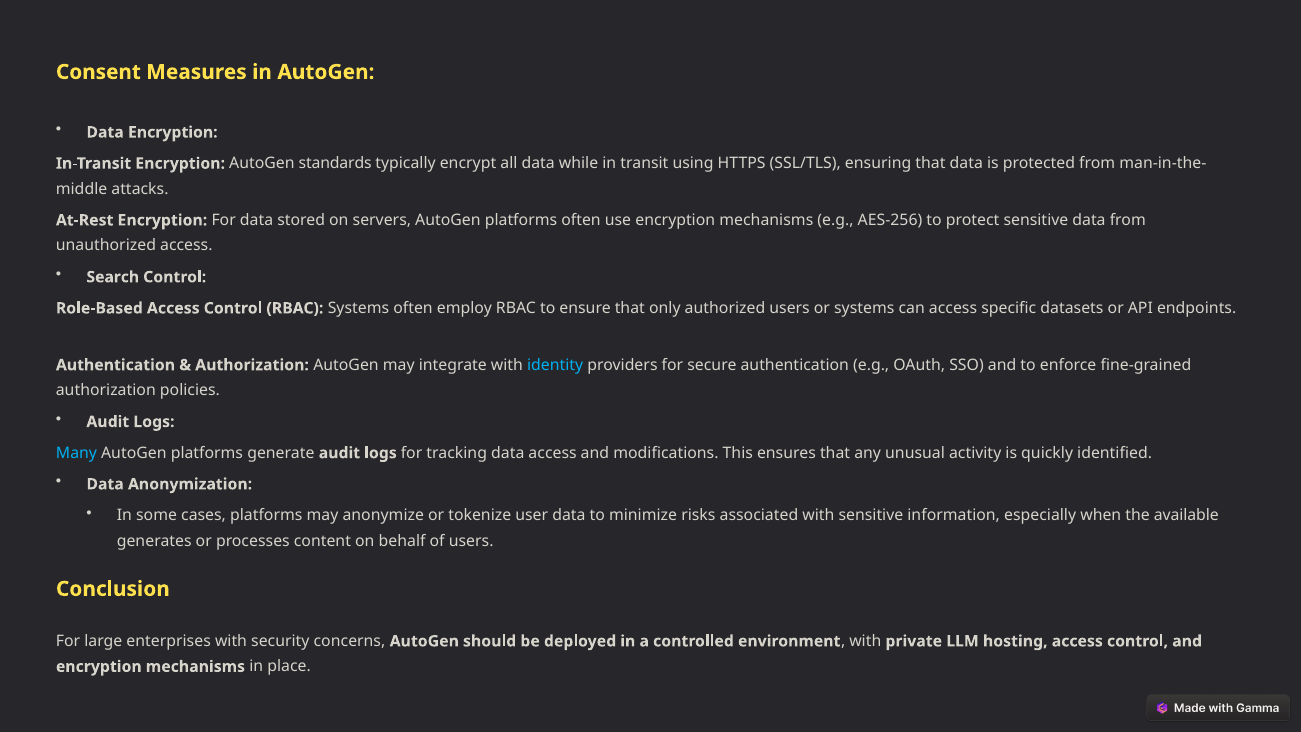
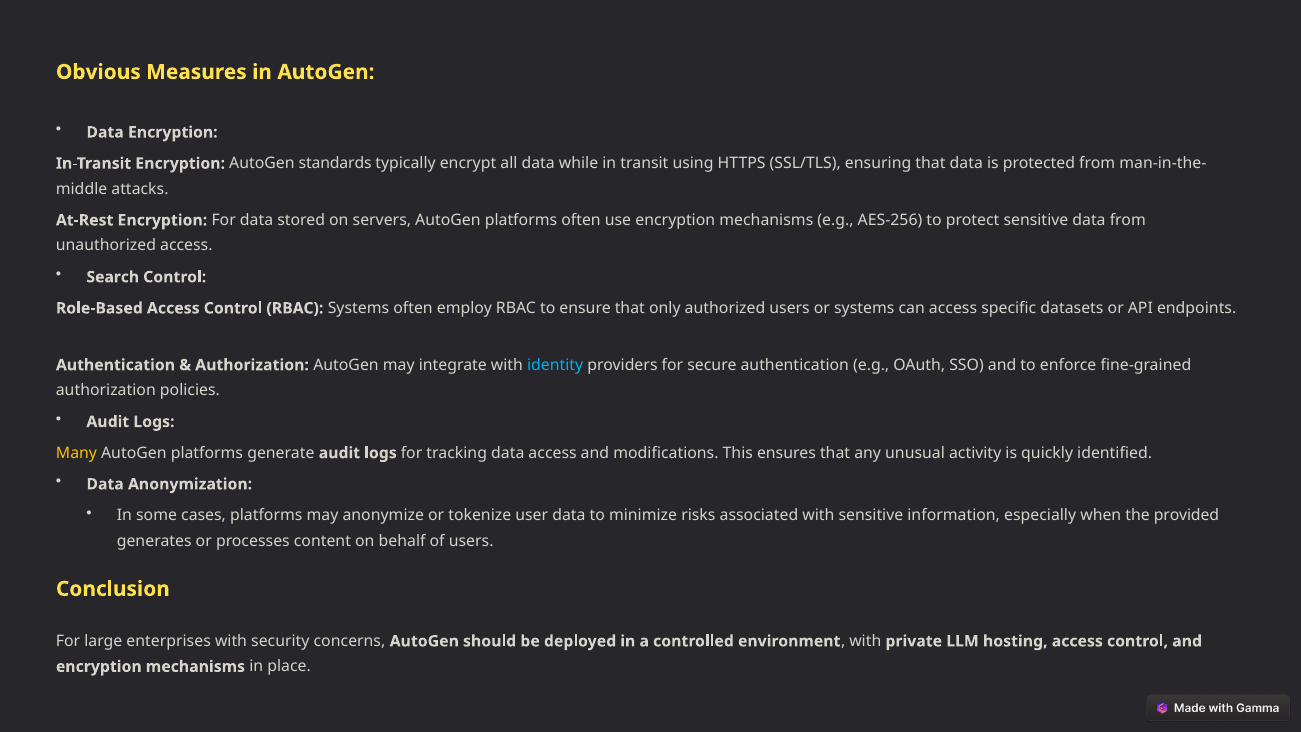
Consent: Consent -> Obvious (98, 72)
Many colour: light blue -> yellow (76, 453)
available: available -> provided (1186, 515)
